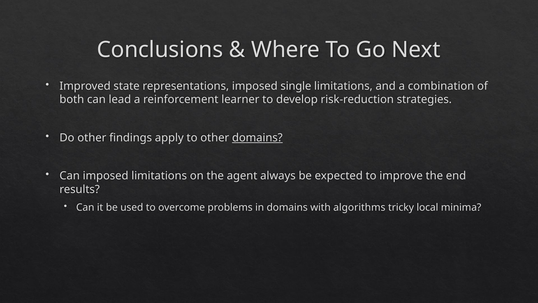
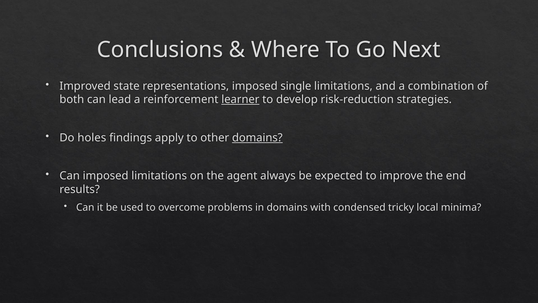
learner underline: none -> present (240, 99)
Do other: other -> holes (92, 138)
algorithms: algorithms -> condensed (359, 207)
